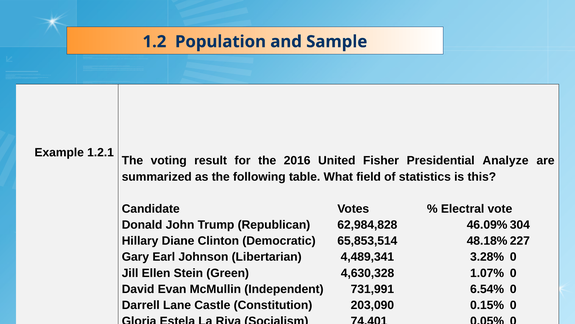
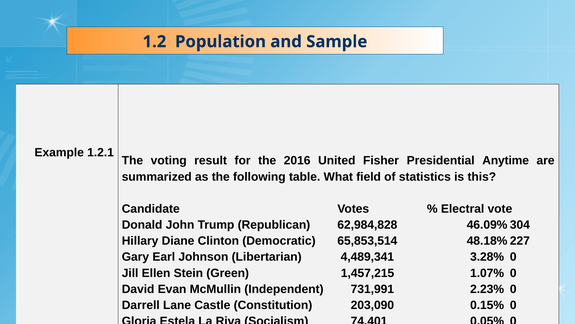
Analyze: Analyze -> Anytime (506, 160)
4,630,328: 4,630,328 -> 1,457,215 (368, 273)
6.54%: 6.54% -> 2.23% (487, 289)
